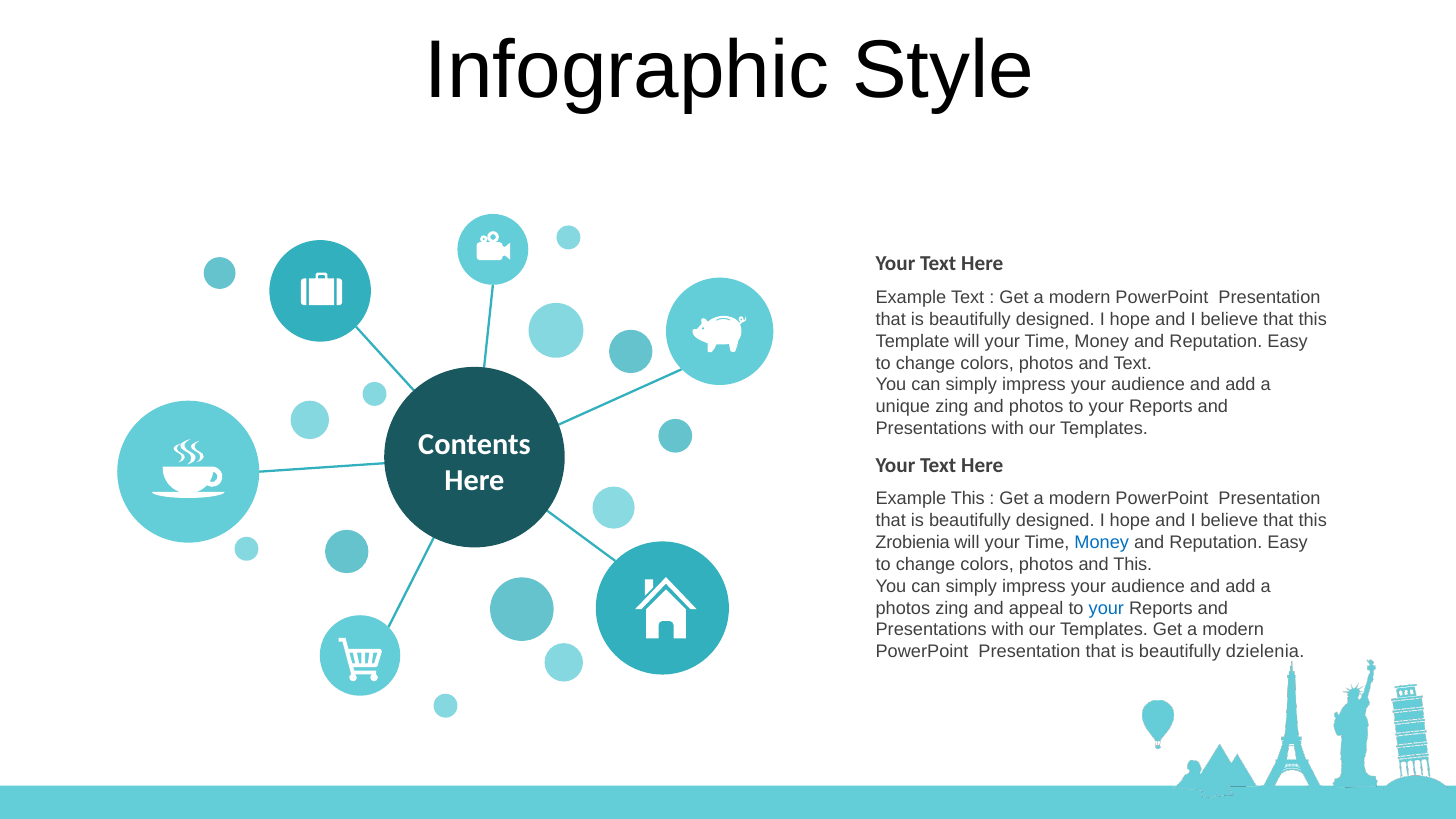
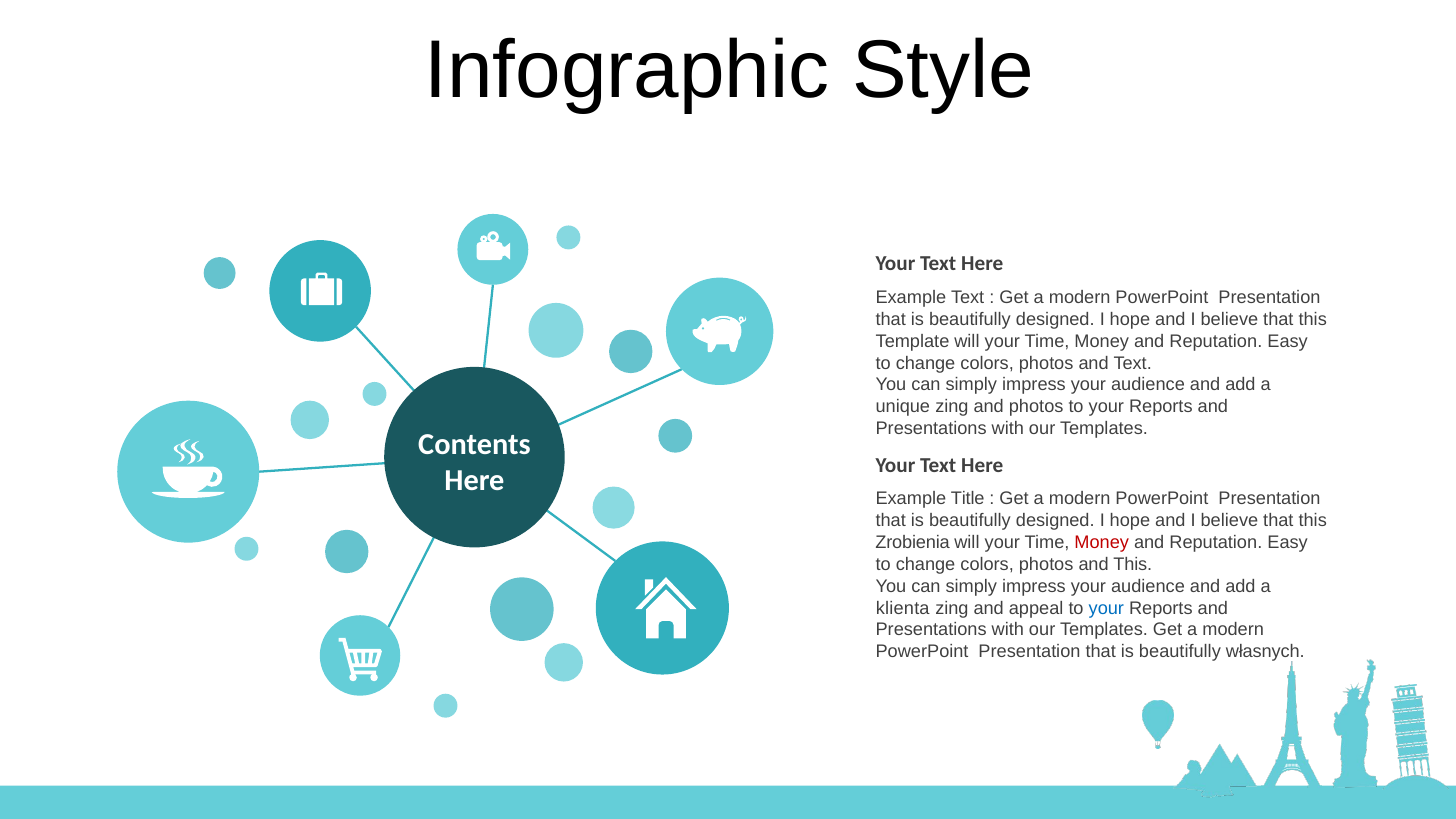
Example This: This -> Title (968, 499)
Money colour: blue -> red (1102, 542)
photos: photos -> klienta (903, 608)
dzielenia: dzielenia -> własnych (1265, 652)
